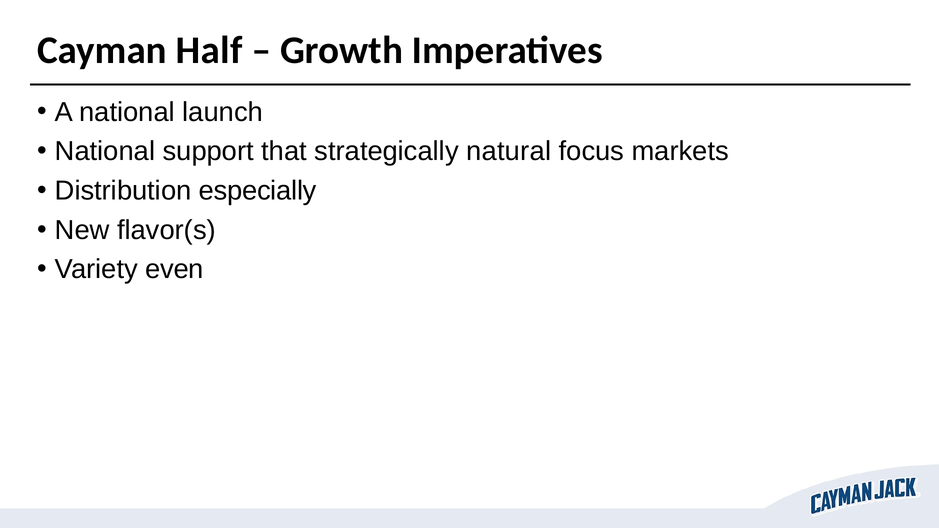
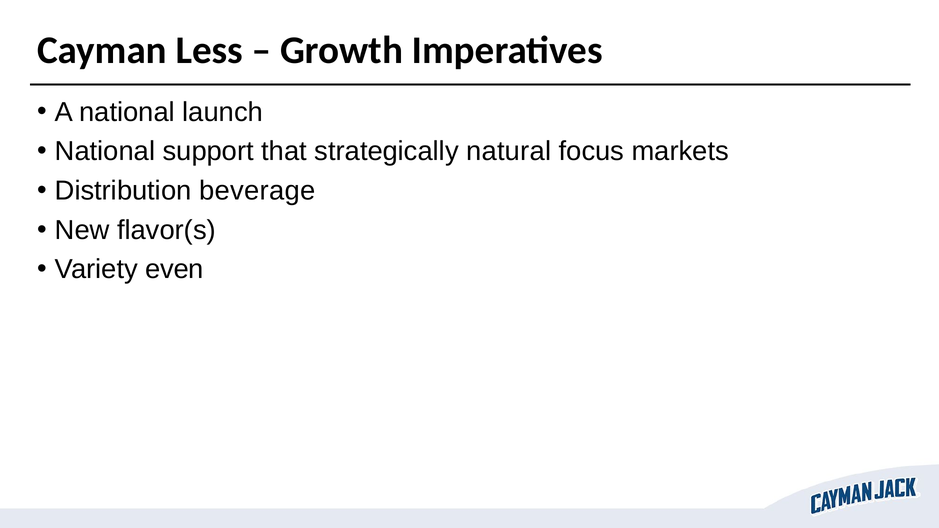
Half: Half -> Less (209, 50)
especially: especially -> beverage (257, 191)
